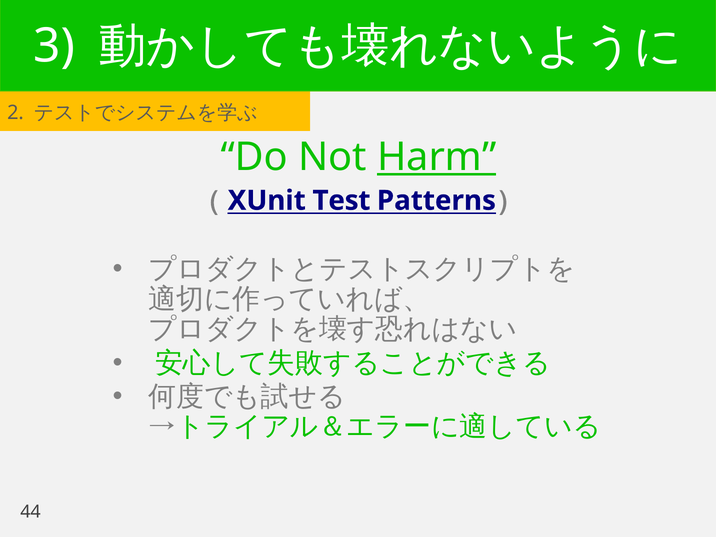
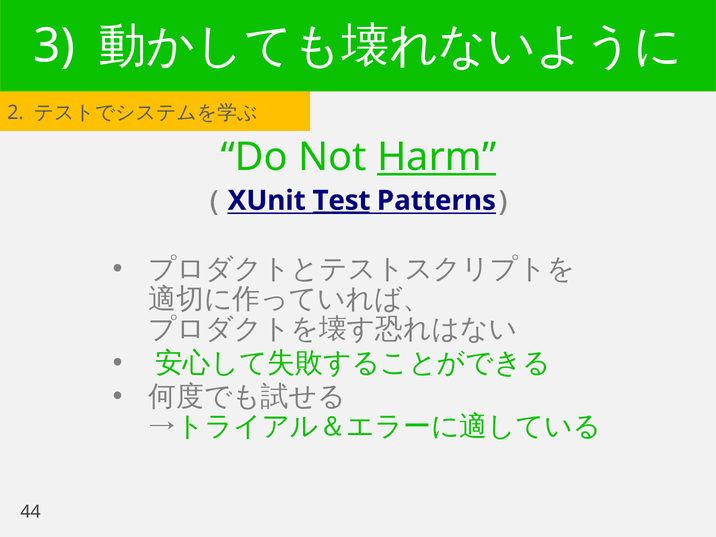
Test underline: none -> present (341, 201)
